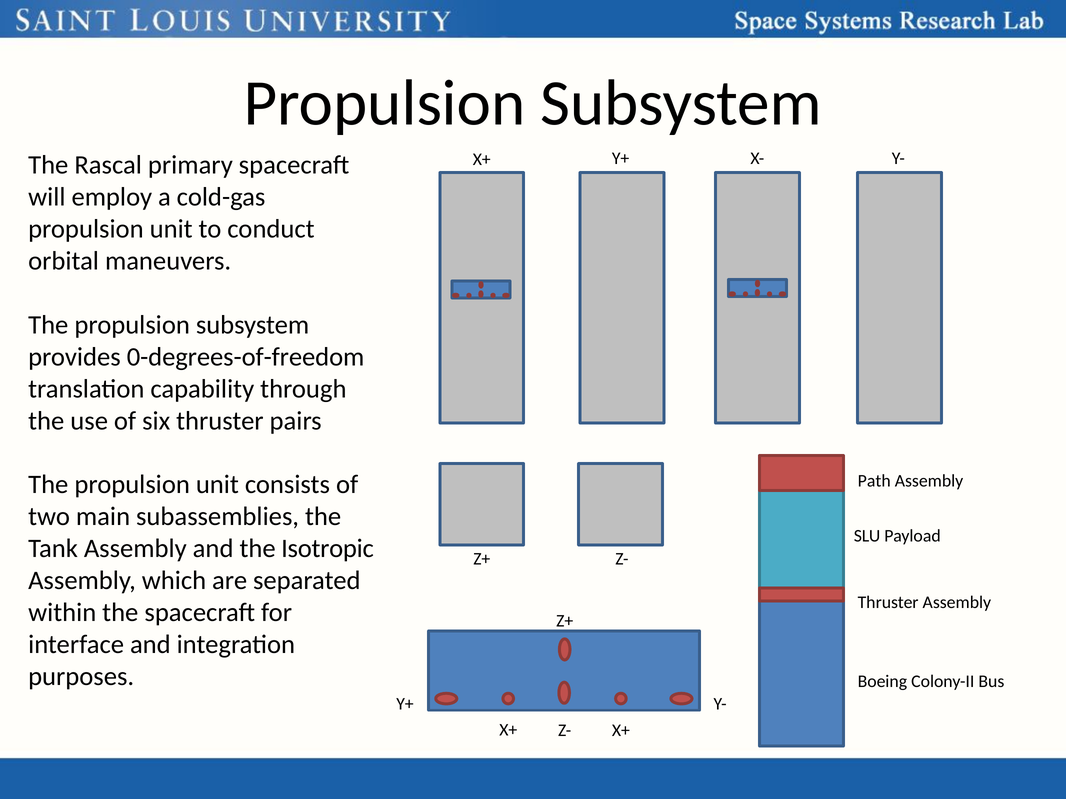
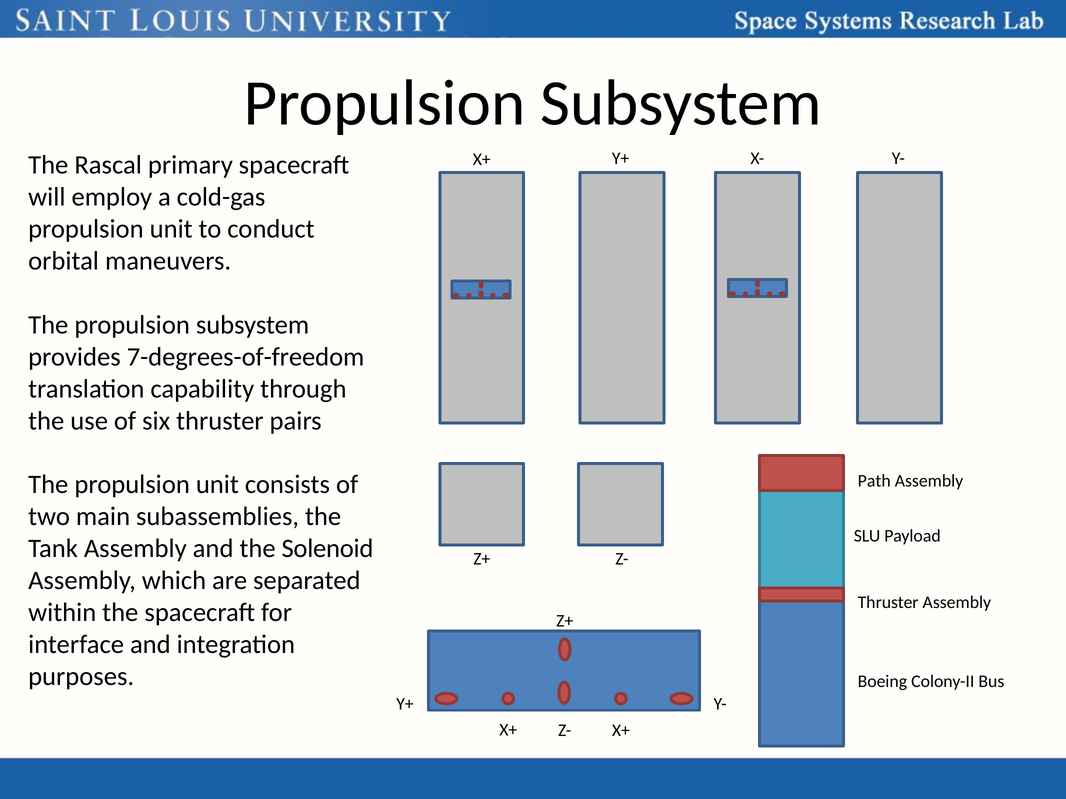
0-degrees-of-freedom: 0-degrees-of-freedom -> 7-degrees-of-freedom (246, 357)
Isotropic: Isotropic -> Solenoid (327, 549)
